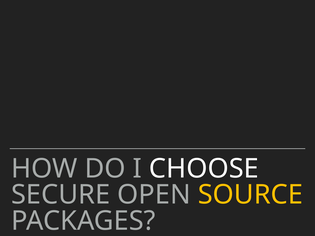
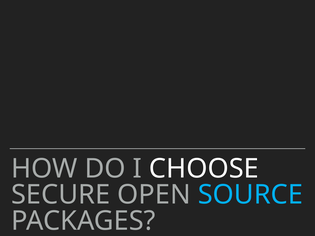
SOURCE colour: yellow -> light blue (250, 195)
